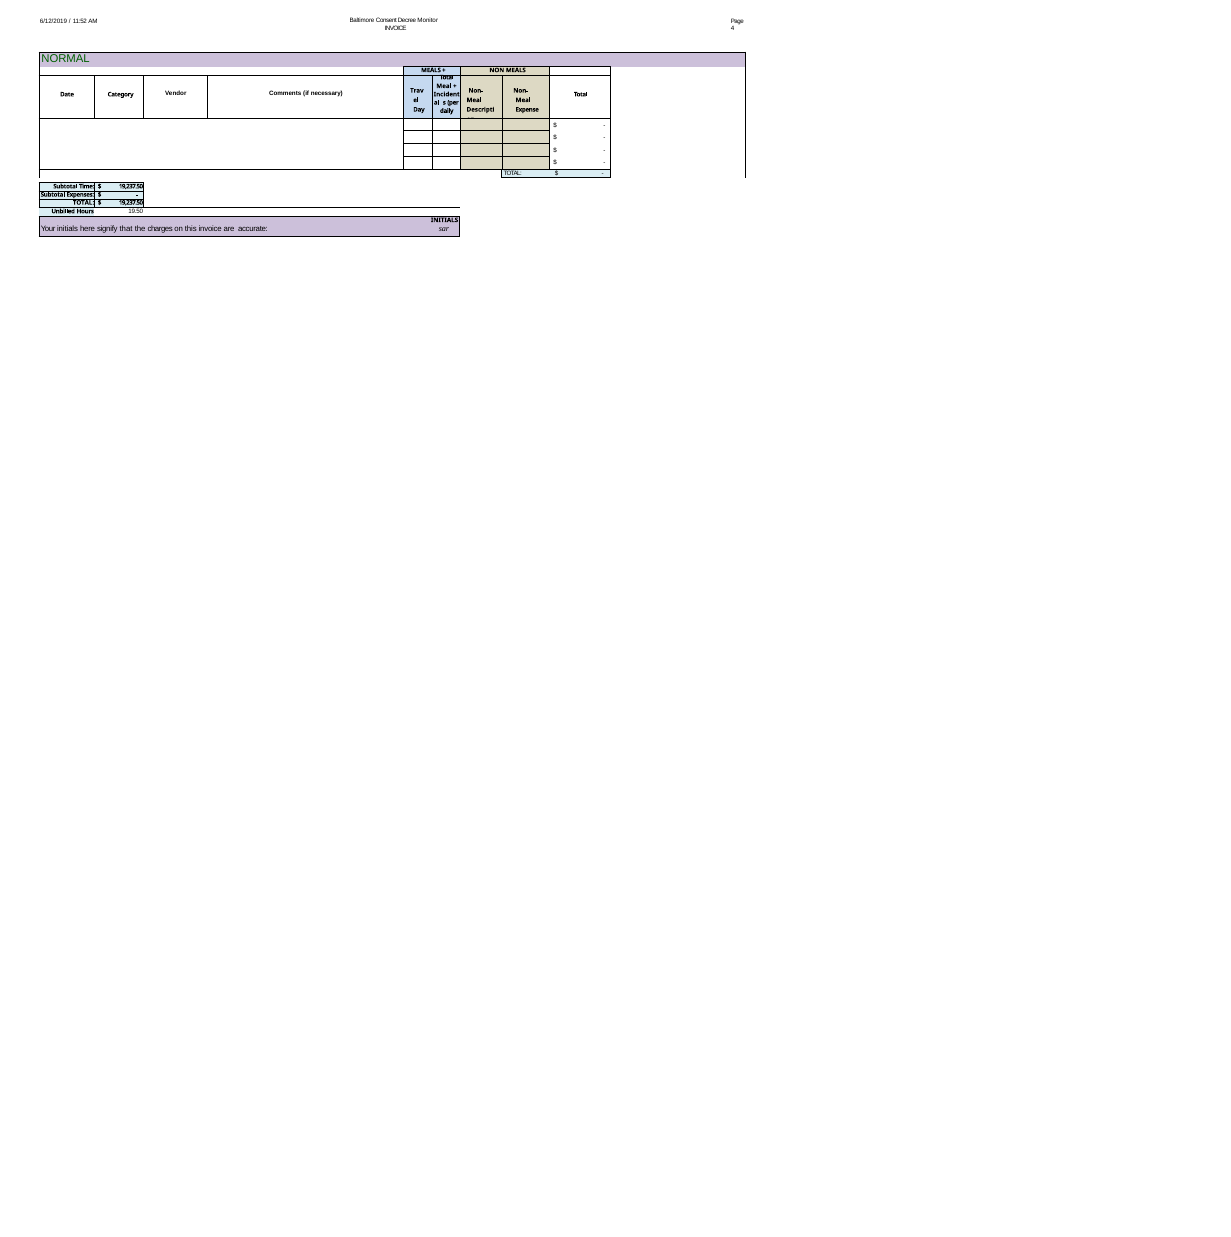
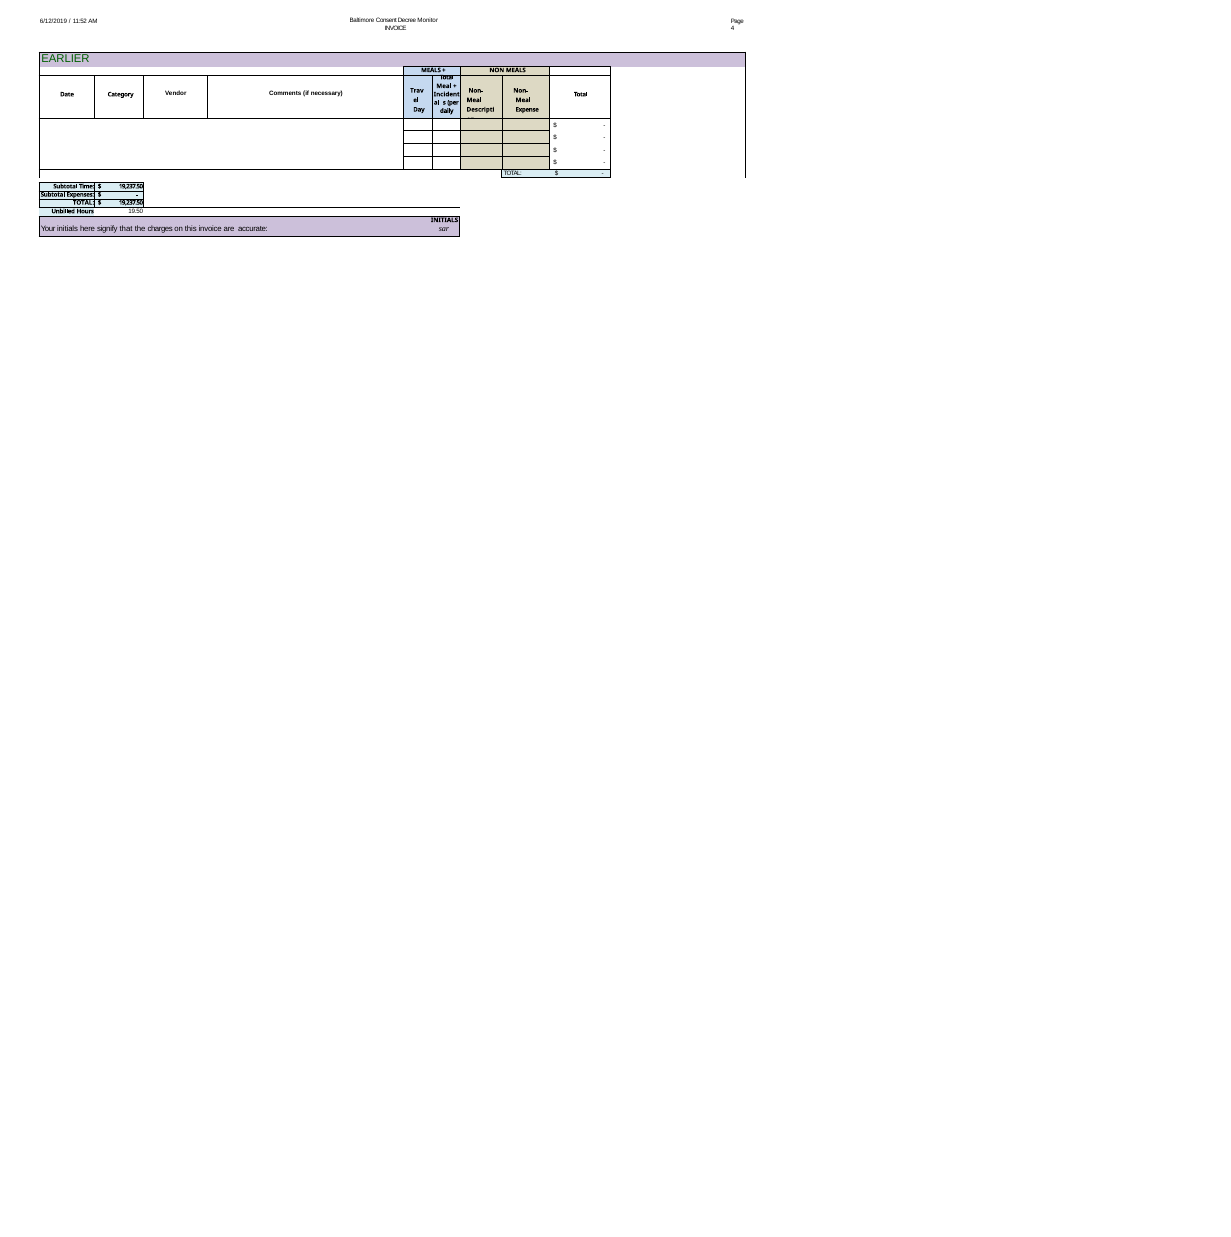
NORMAL: NORMAL -> EARLIER (66, 59)
